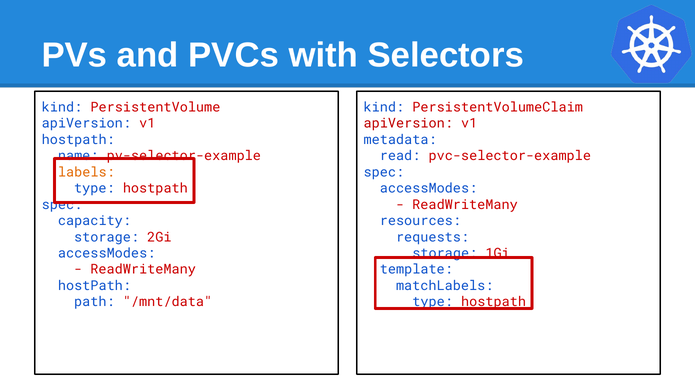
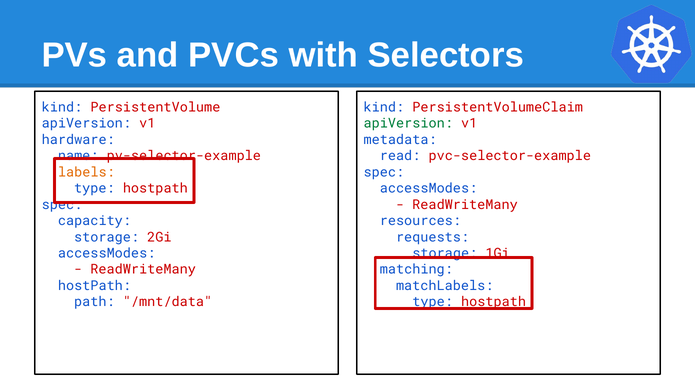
apiVersion colour: red -> green (408, 123)
hostpath: hostpath -> hardware (78, 140)
template: template -> matching (416, 269)
